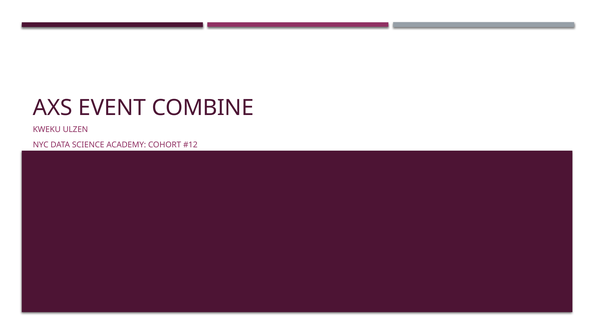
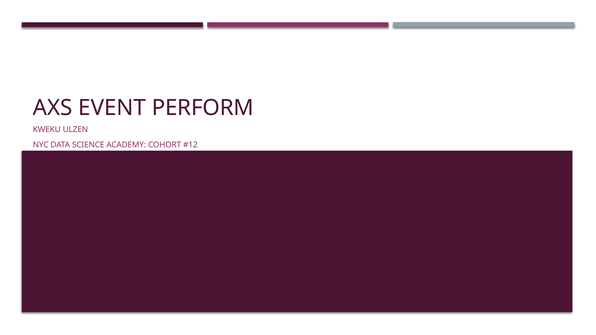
COMBINE: COMBINE -> PERFORM (203, 108)
